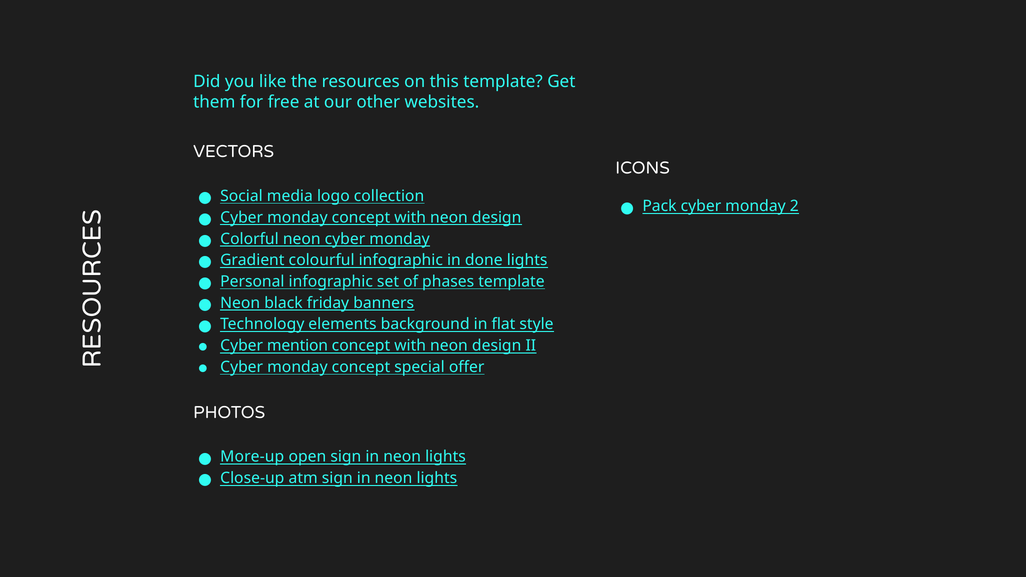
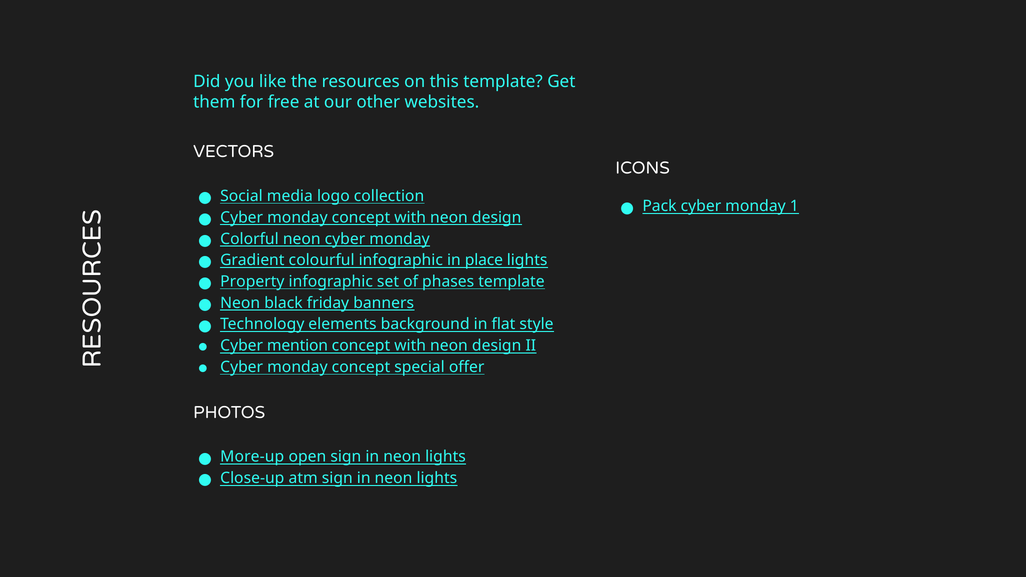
2: 2 -> 1 (794, 206)
done: done -> place (484, 260)
Personal: Personal -> Property (252, 282)
